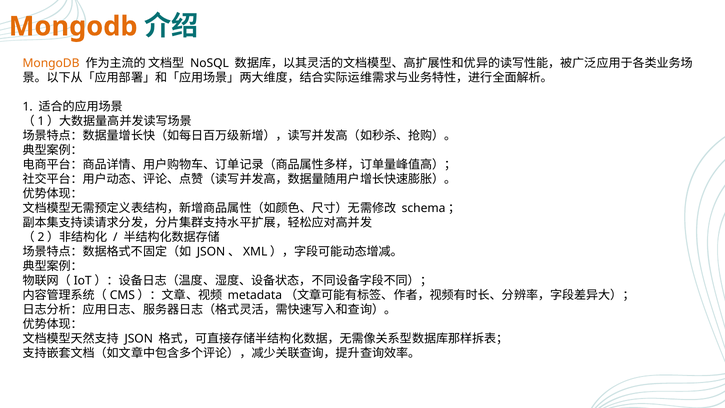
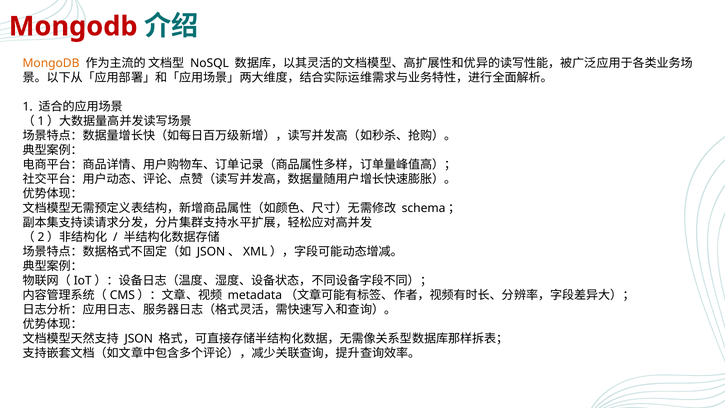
Mongodb colour: orange -> red (73, 26)
